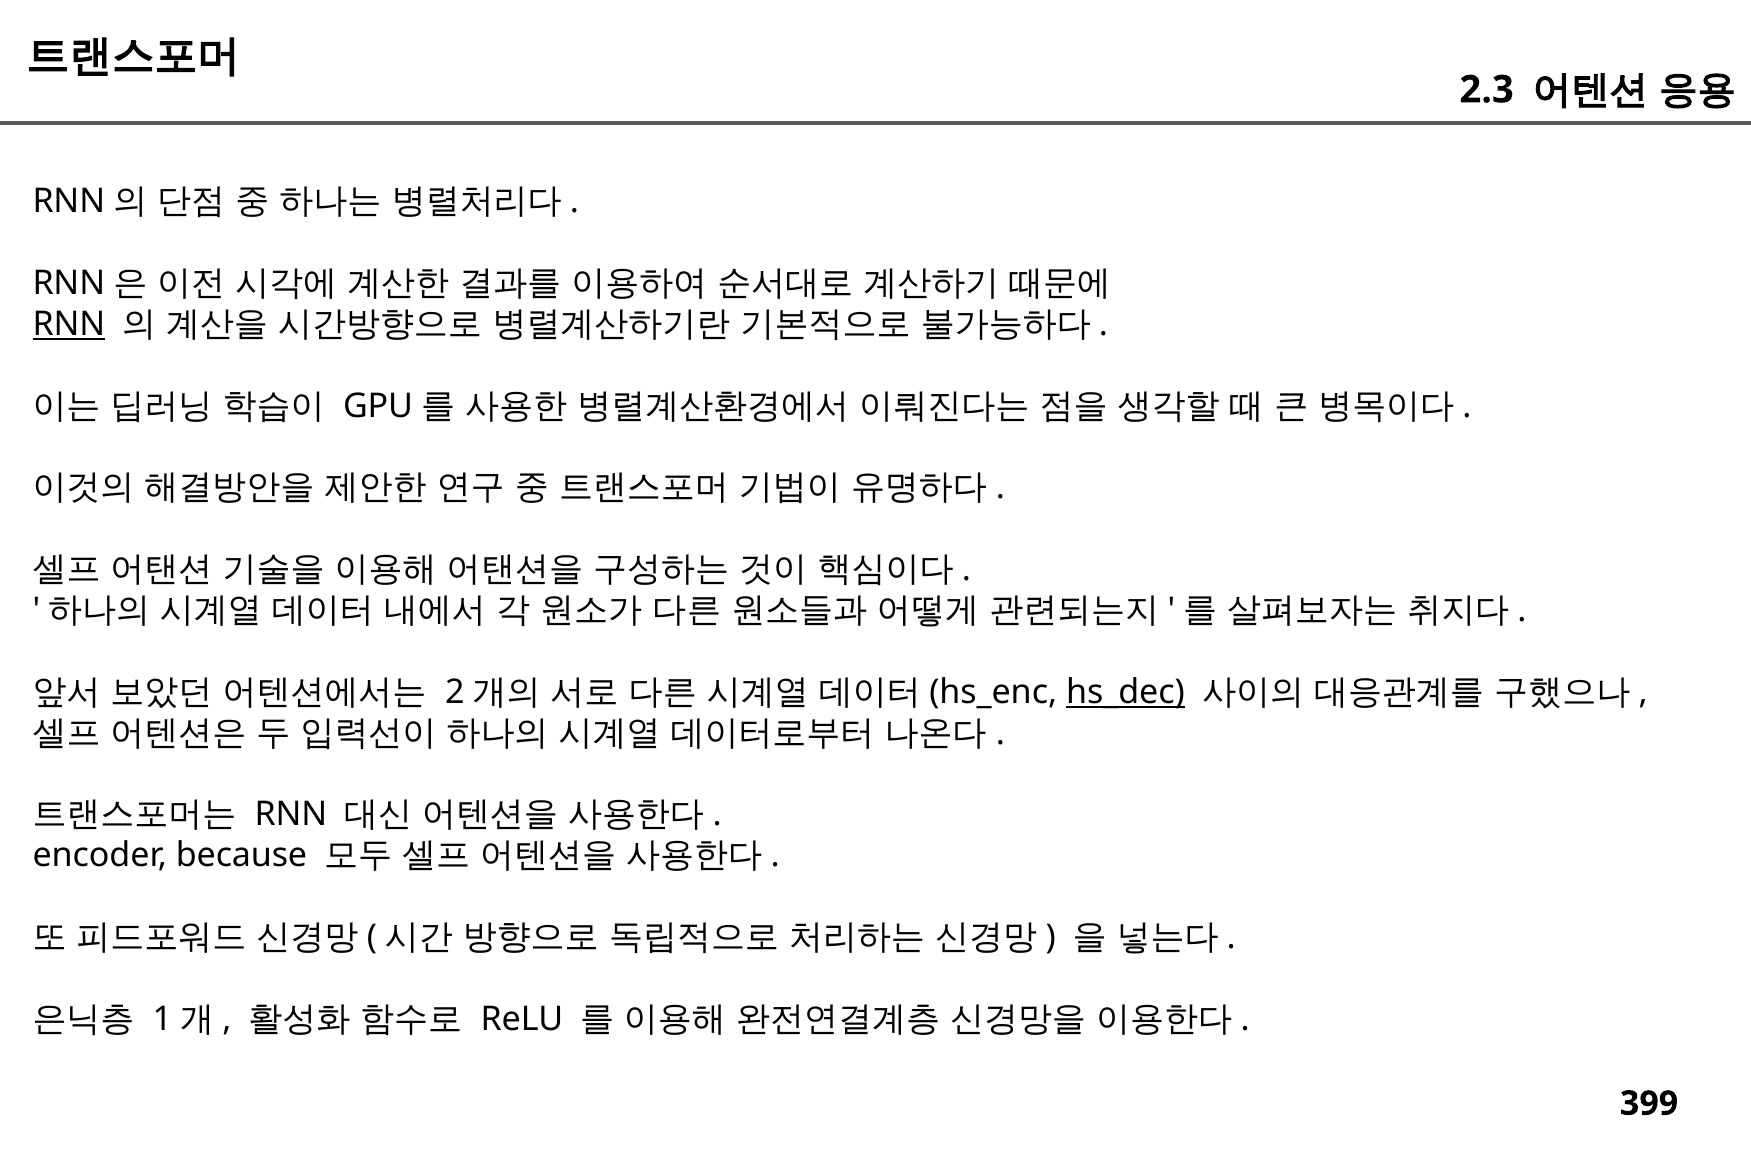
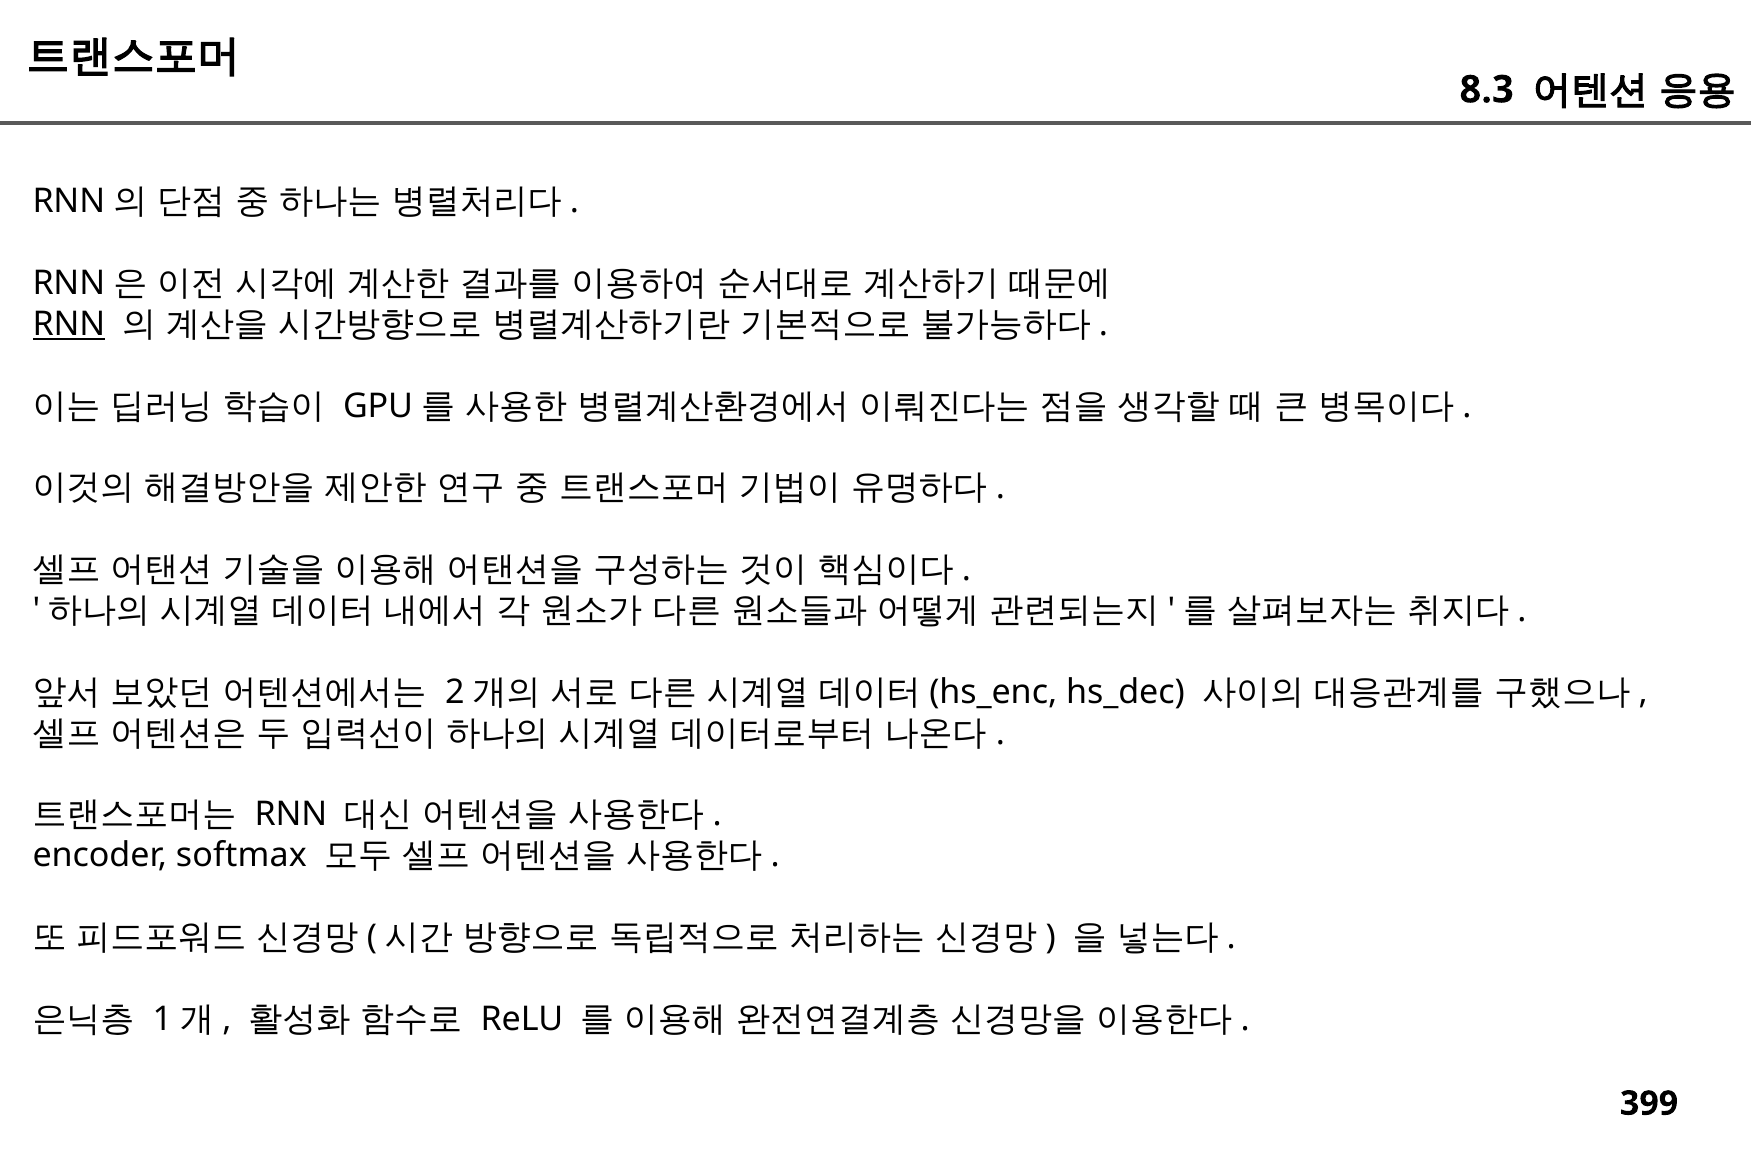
2.3: 2.3 -> 8.3 (1487, 90)
hs_dec underline: present -> none (1125, 692)
because: because -> softmax (241, 855)
